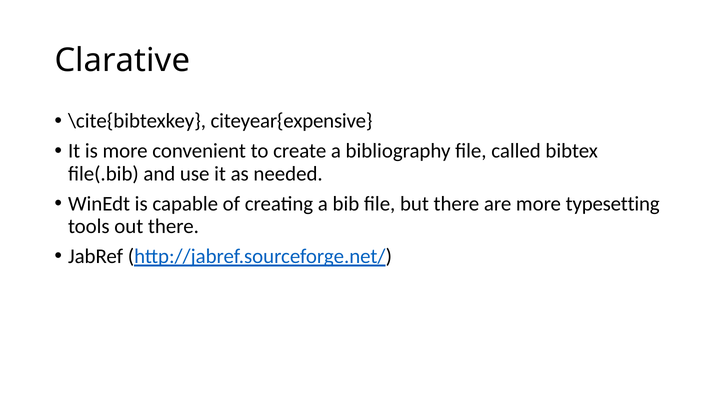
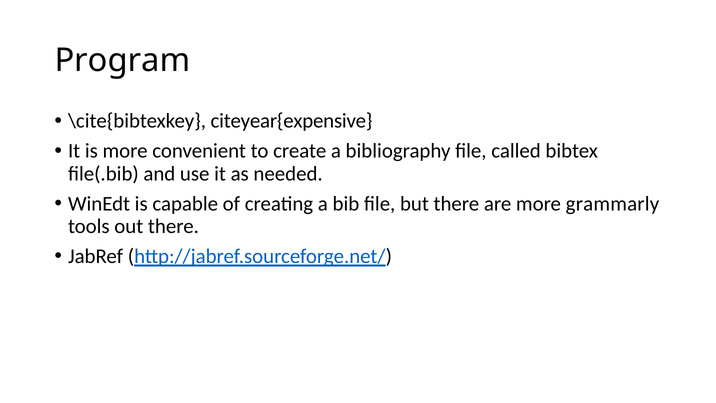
Clarative: Clarative -> Program (122, 60)
typesetting: typesetting -> grammarly (612, 203)
